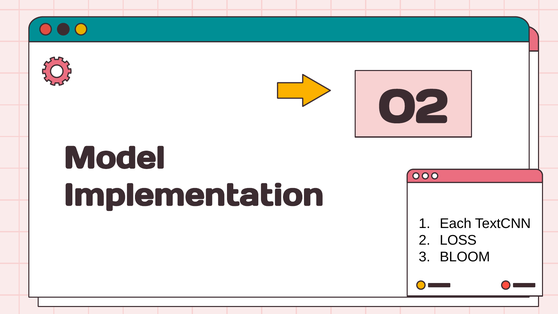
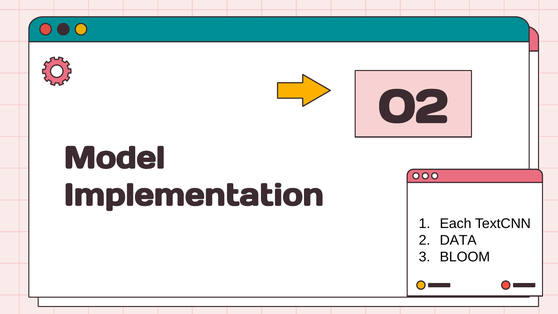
LOSS: LOSS -> DATA (458, 240)
